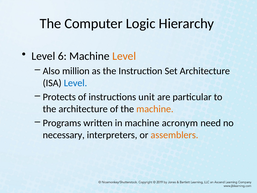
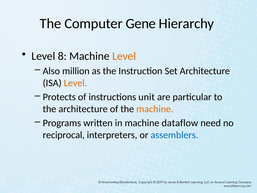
Logic: Logic -> Gene (141, 23)
6: 6 -> 8 (62, 56)
Level colour: blue -> orange (75, 83)
acronym: acronym -> dataflow (180, 123)
necessary: necessary -> reciprocal (64, 135)
assemblers colour: orange -> blue (174, 135)
